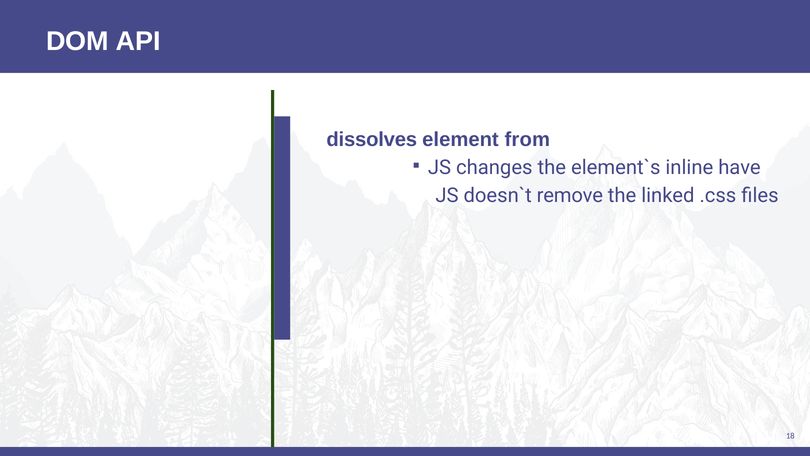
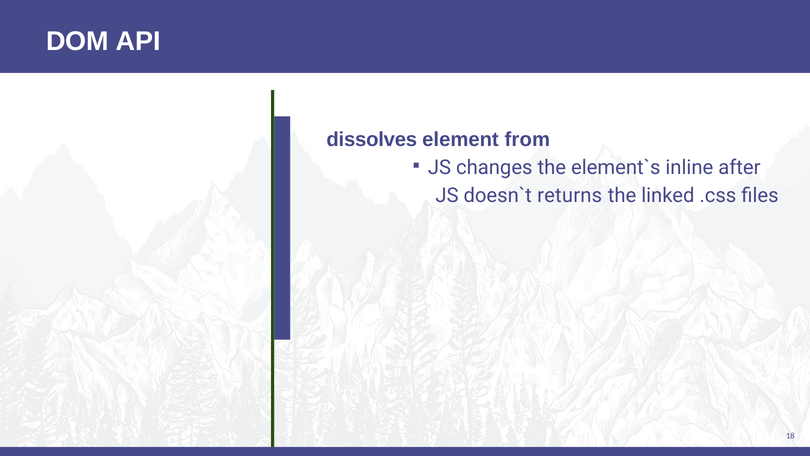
have: have -> after (739, 168)
remove: remove -> returns (570, 195)
